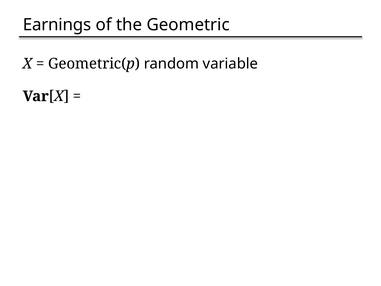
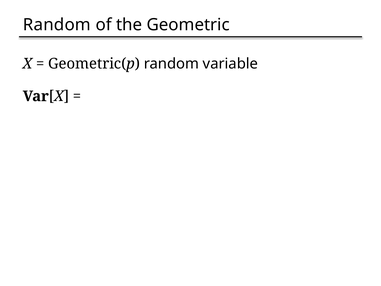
Earnings: Earnings -> Random (57, 25)
